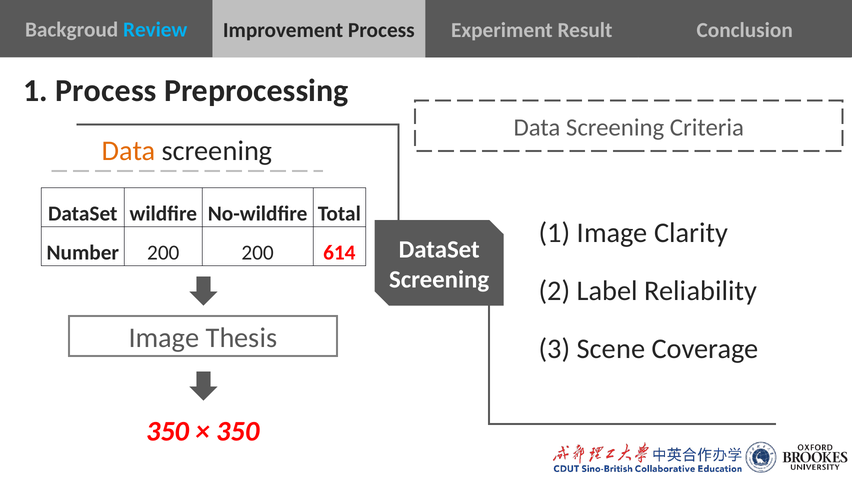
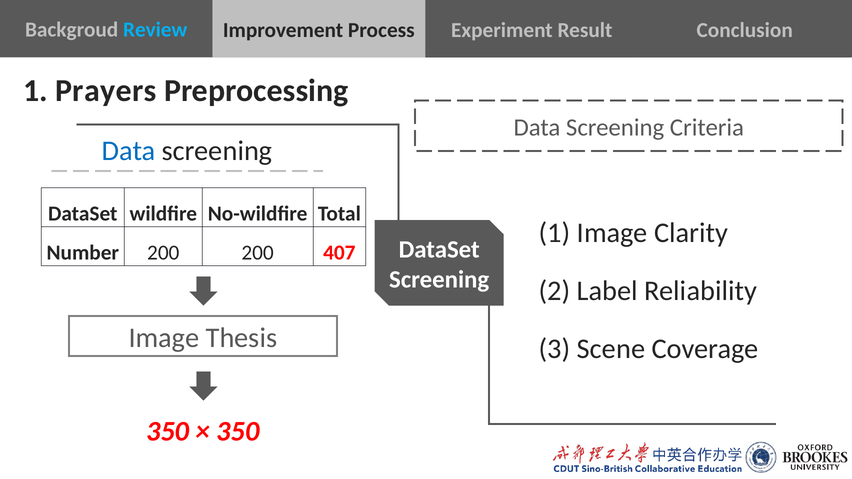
1 Process: Process -> Prayers (106, 91)
Data colour: orange -> blue (129, 151)
614: 614 -> 407 (339, 253)
